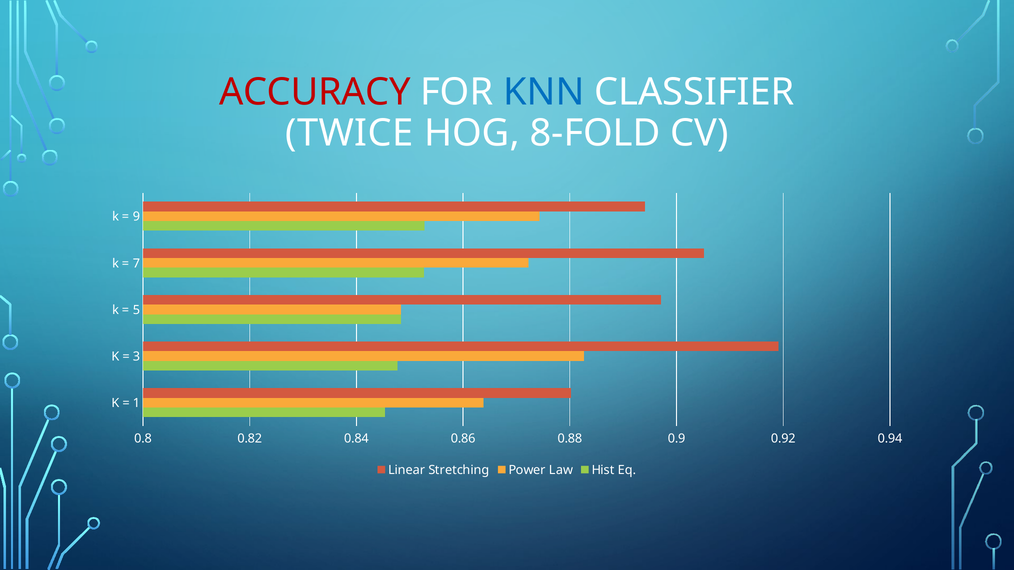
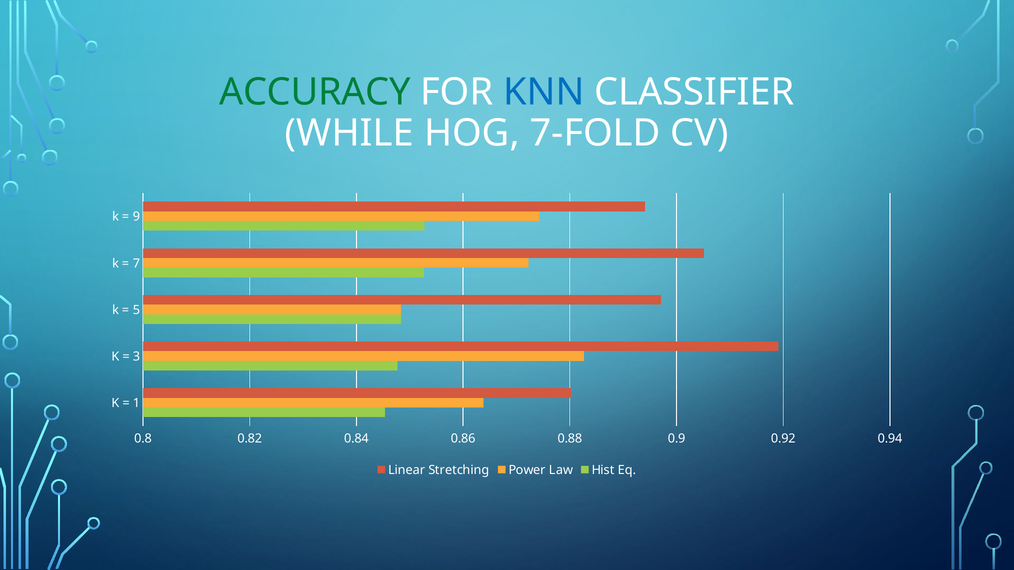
ACCURACY colour: red -> green (315, 92)
TWICE: TWICE -> WHILE (349, 133)
8-FOLD: 8-FOLD -> 7-FOLD (595, 133)
